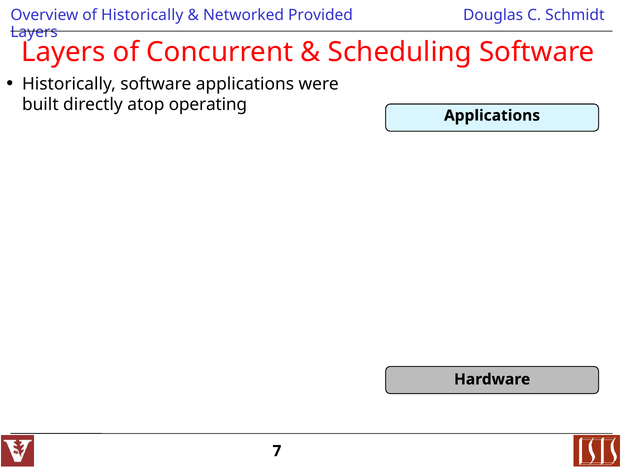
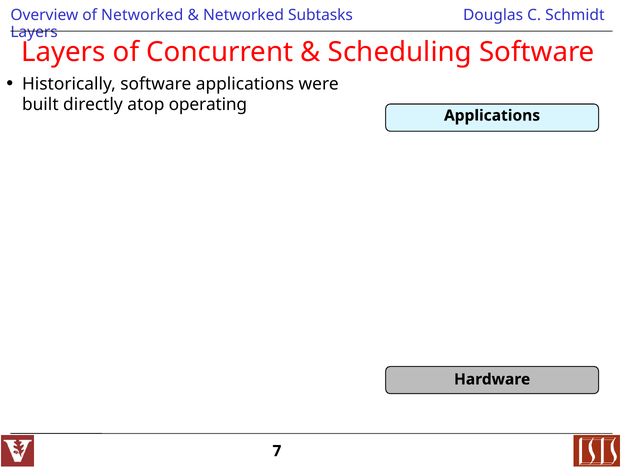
of Historically: Historically -> Networked (142, 15)
Provided: Provided -> Subtasks (320, 15)
